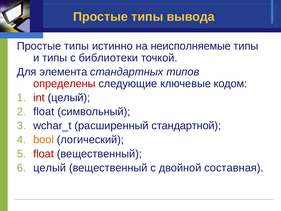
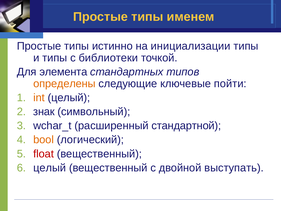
вывода: вывода -> именем (191, 17)
неисполняемые: неисполняемые -> инициализации (191, 46)
определены colour: red -> orange (64, 84)
кодом: кодом -> пойти (230, 84)
int colour: red -> orange (39, 98)
float: float -> знак (44, 112)
составная: составная -> выступать (234, 168)
